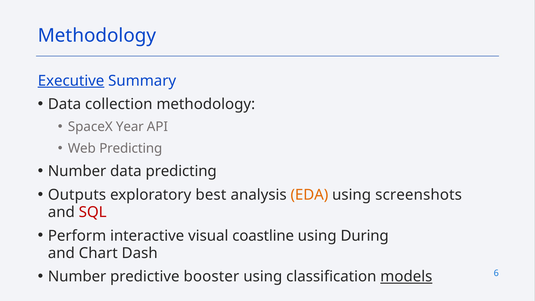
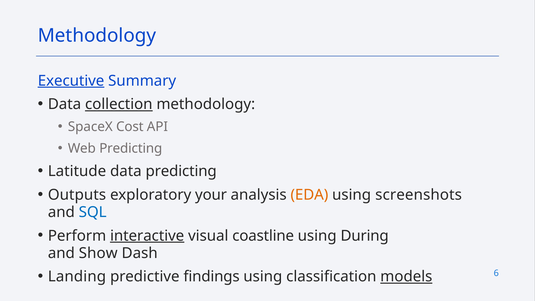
collection underline: none -> present (119, 104)
Year: Year -> Cost (130, 127)
Number: Number -> Latitude (77, 171)
best: best -> your (211, 195)
SQL colour: red -> blue (93, 212)
interactive underline: none -> present (147, 236)
Chart: Chart -> Show (98, 253)
Number: Number -> Landing (77, 277)
booster: booster -> findings (212, 277)
